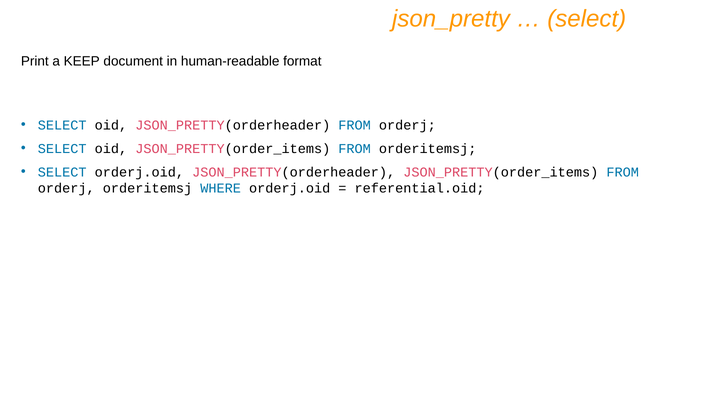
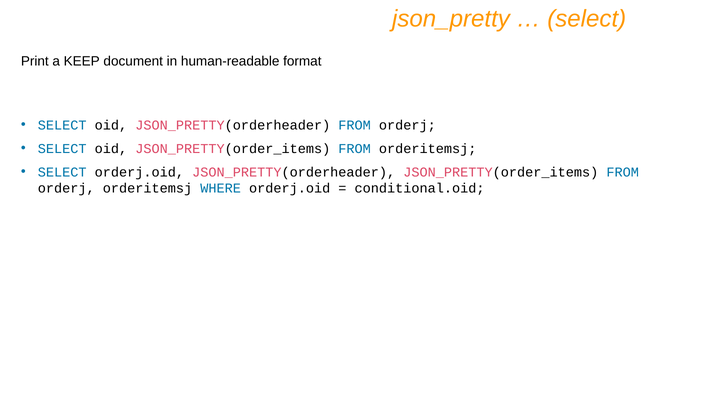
referential.oid: referential.oid -> conditional.oid (420, 188)
